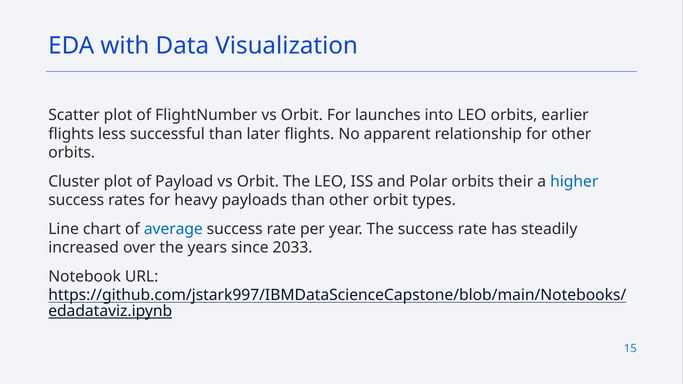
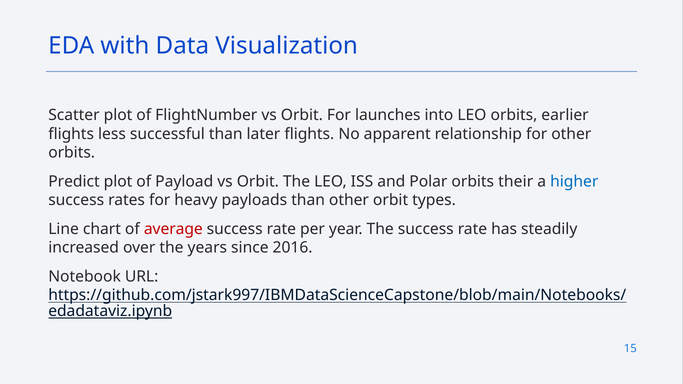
Cluster: Cluster -> Predict (74, 182)
average colour: blue -> red (173, 229)
2033: 2033 -> 2016 (293, 248)
